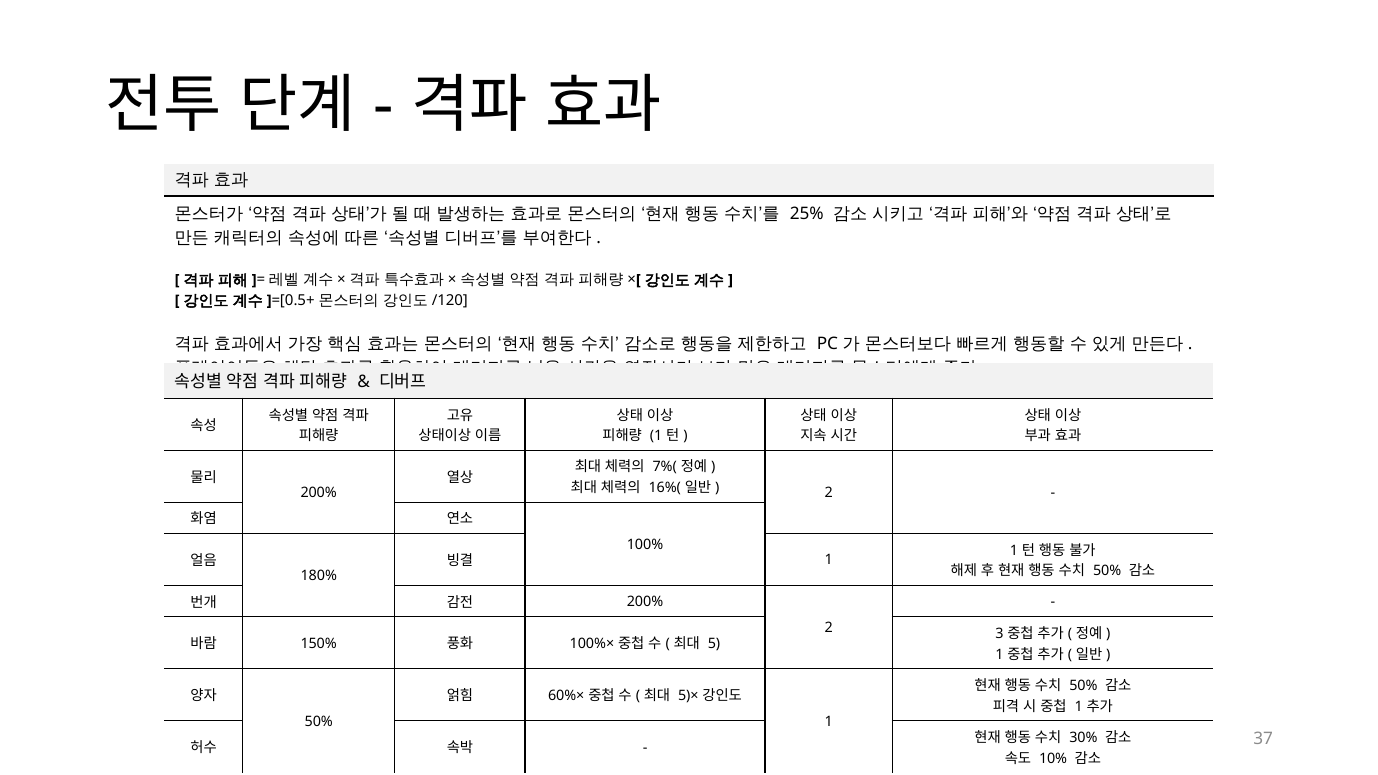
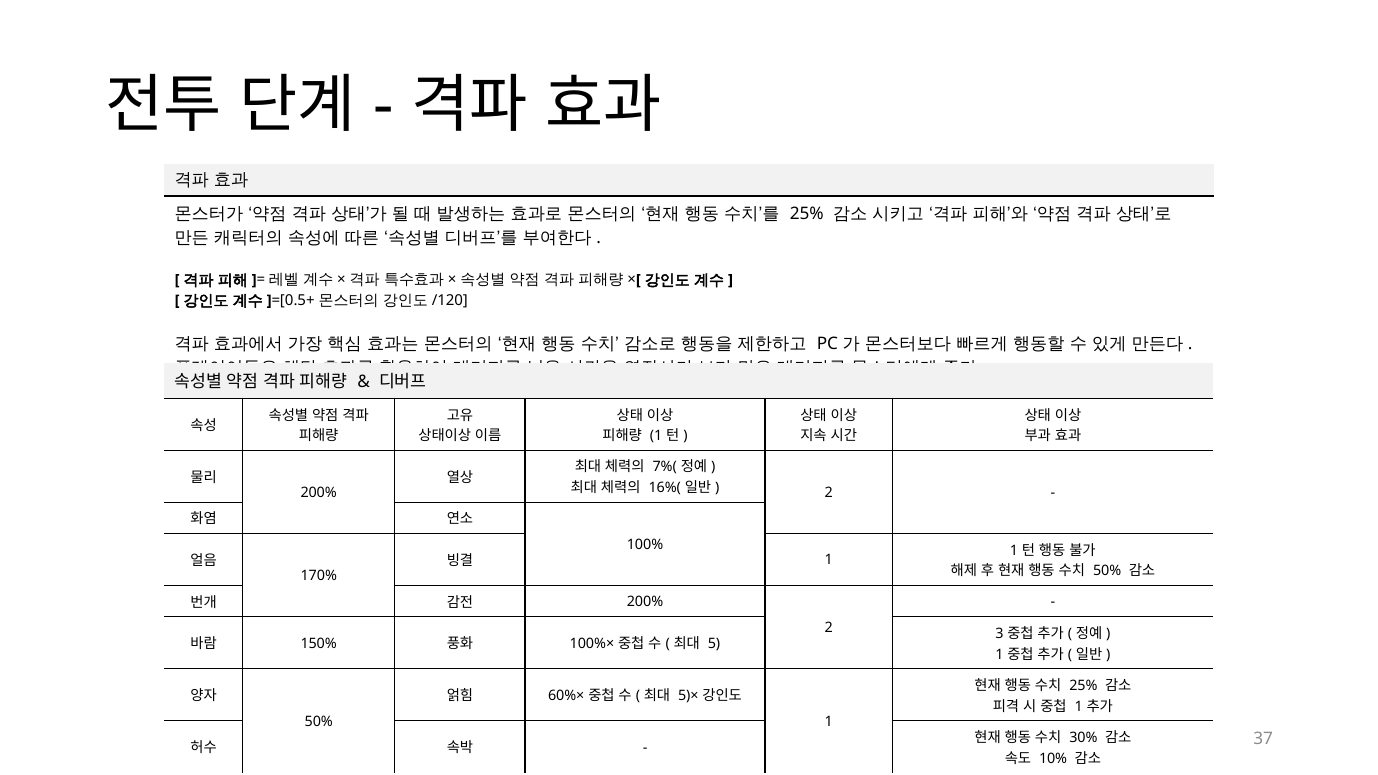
180%: 180% -> 170% (319, 576)
50%: 50% -> 25% (1083, 686)
